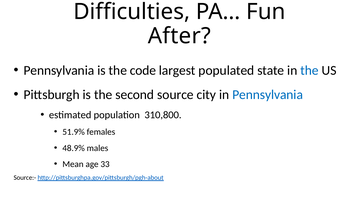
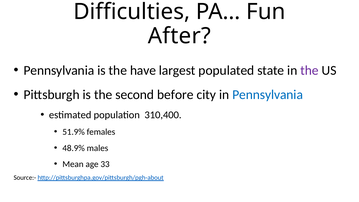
code: code -> have (143, 70)
the colour: blue -> purple (310, 70)
source: source -> before (175, 95)
310,800: 310,800 -> 310,400 (163, 115)
